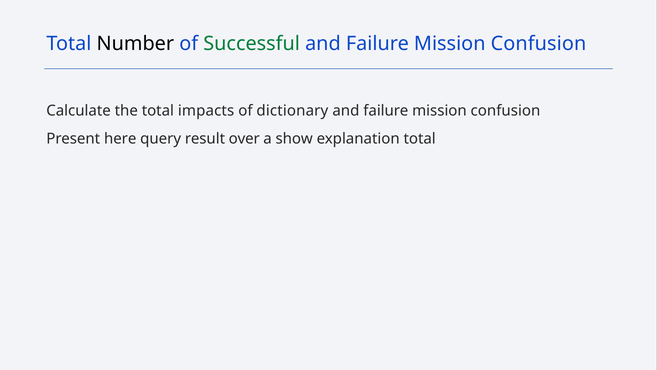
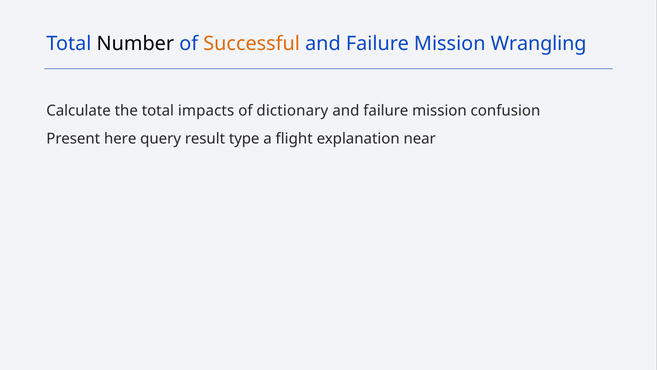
Successful colour: green -> orange (252, 44)
Confusion: Confusion -> Wrangling (539, 44)
over: over -> type (244, 138)
show: show -> flight (294, 138)
explanation total: total -> near (420, 138)
